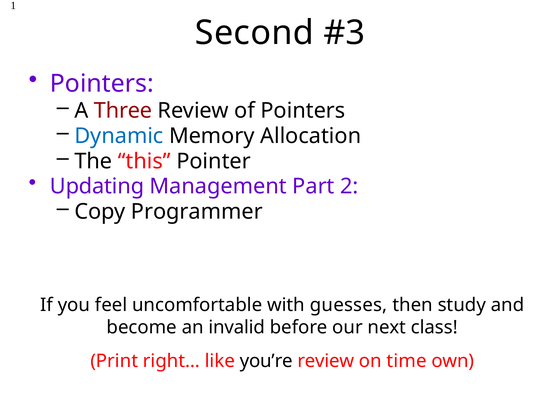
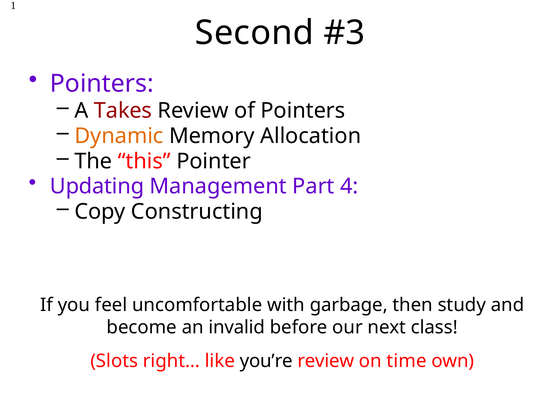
Three: Three -> Takes (123, 111)
Dynamic colour: blue -> orange (119, 136)
2: 2 -> 4 (349, 186)
Programmer: Programmer -> Constructing (197, 212)
guesses: guesses -> garbage (349, 305)
Print: Print -> Slots (114, 361)
